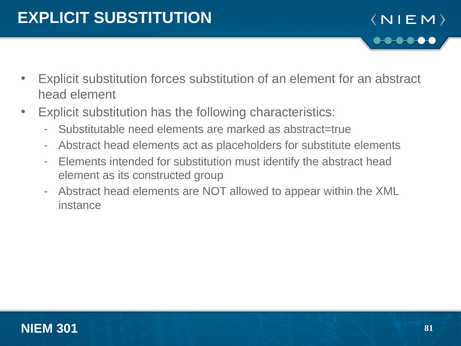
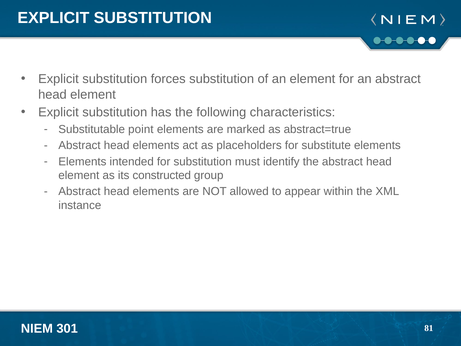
need: need -> point (141, 129)
